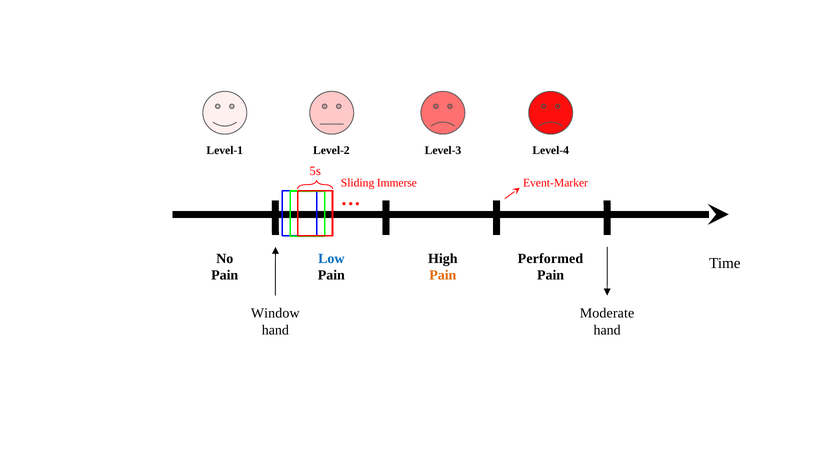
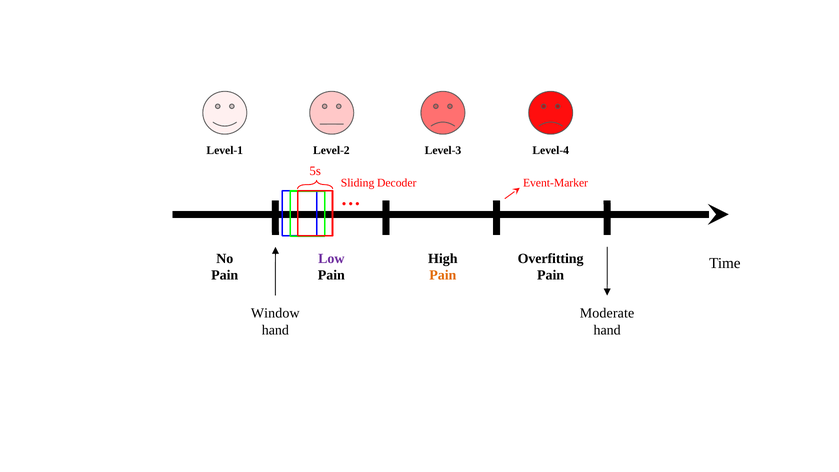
Immerse: Immerse -> Decoder (397, 183)
Low colour: blue -> purple (331, 259)
Performed: Performed -> Overfitting (551, 259)
